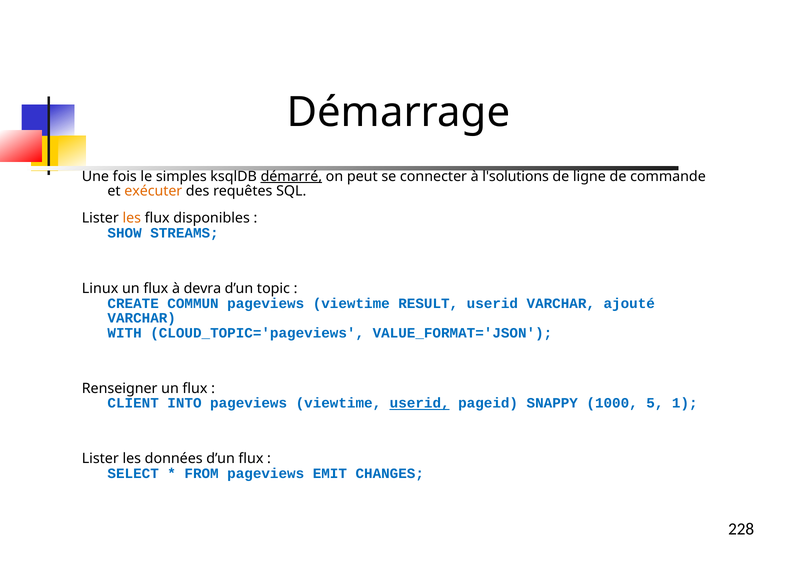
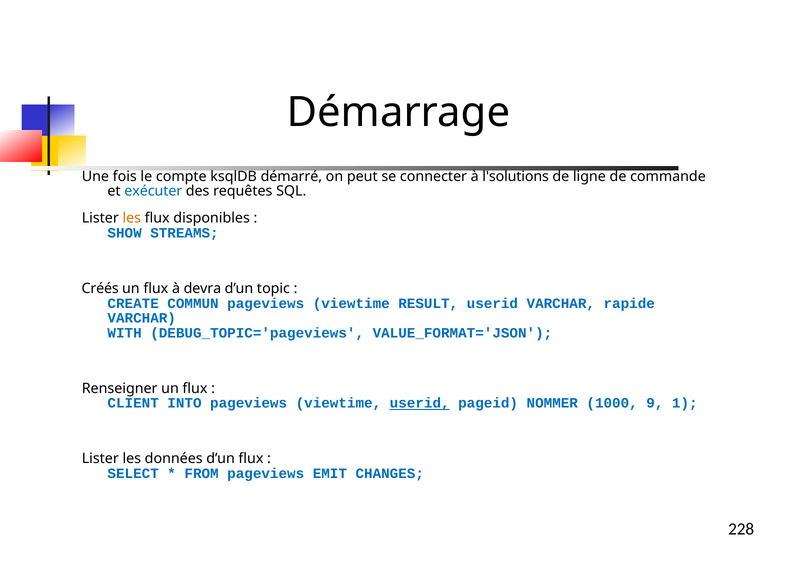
simples: simples -> compte (181, 177)
démarré underline: present -> none (291, 177)
exécuter colour: orange -> blue (153, 191)
Linux: Linux -> Créés (100, 289)
ajouté: ajouté -> rapide (629, 304)
CLOUD_TOPIC='pageviews: CLOUD_TOPIC='pageviews -> DEBUG_TOPIC='pageviews (257, 333)
SNAPPY: SNAPPY -> NOMMER (552, 404)
5: 5 -> 9 (655, 404)
